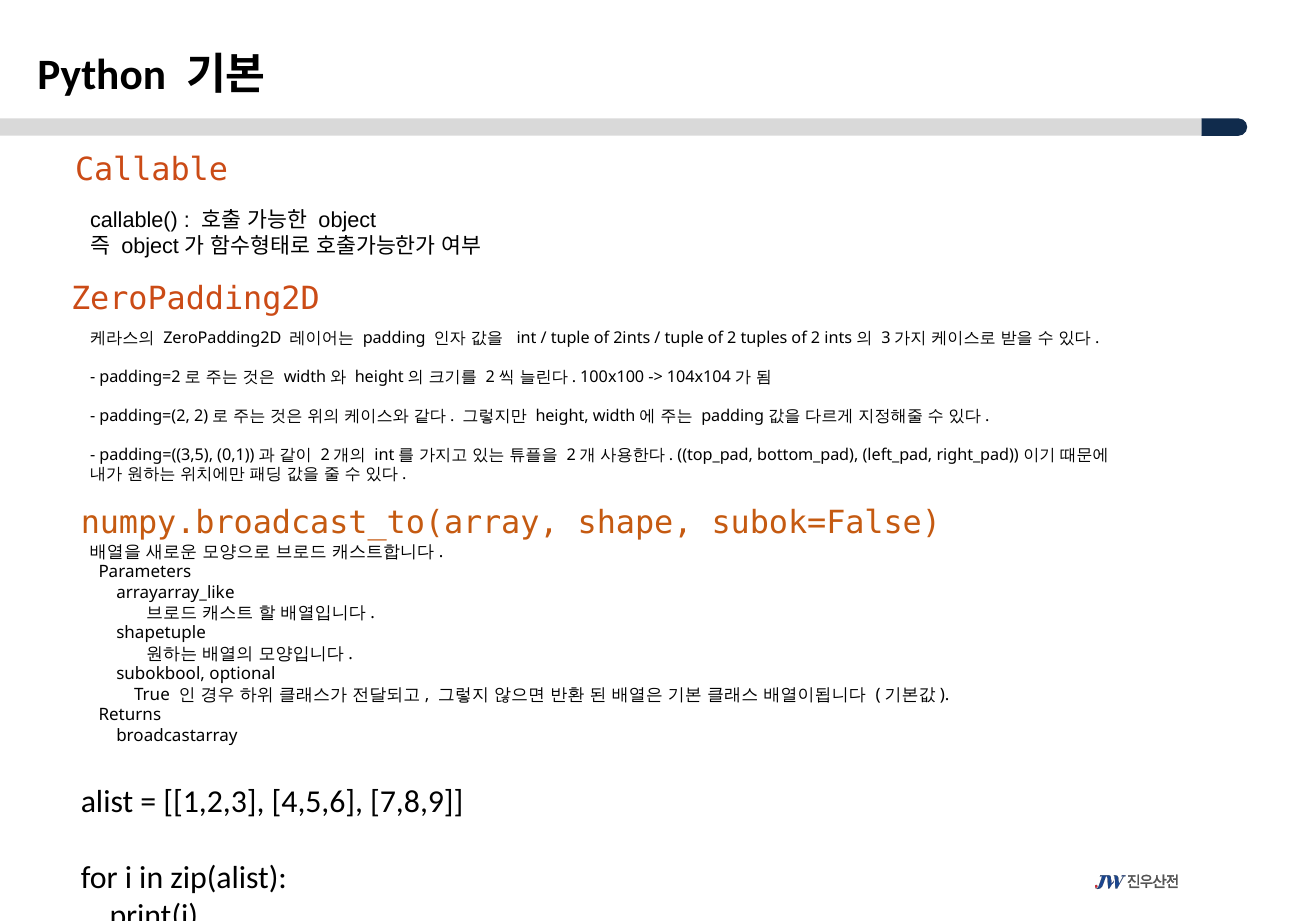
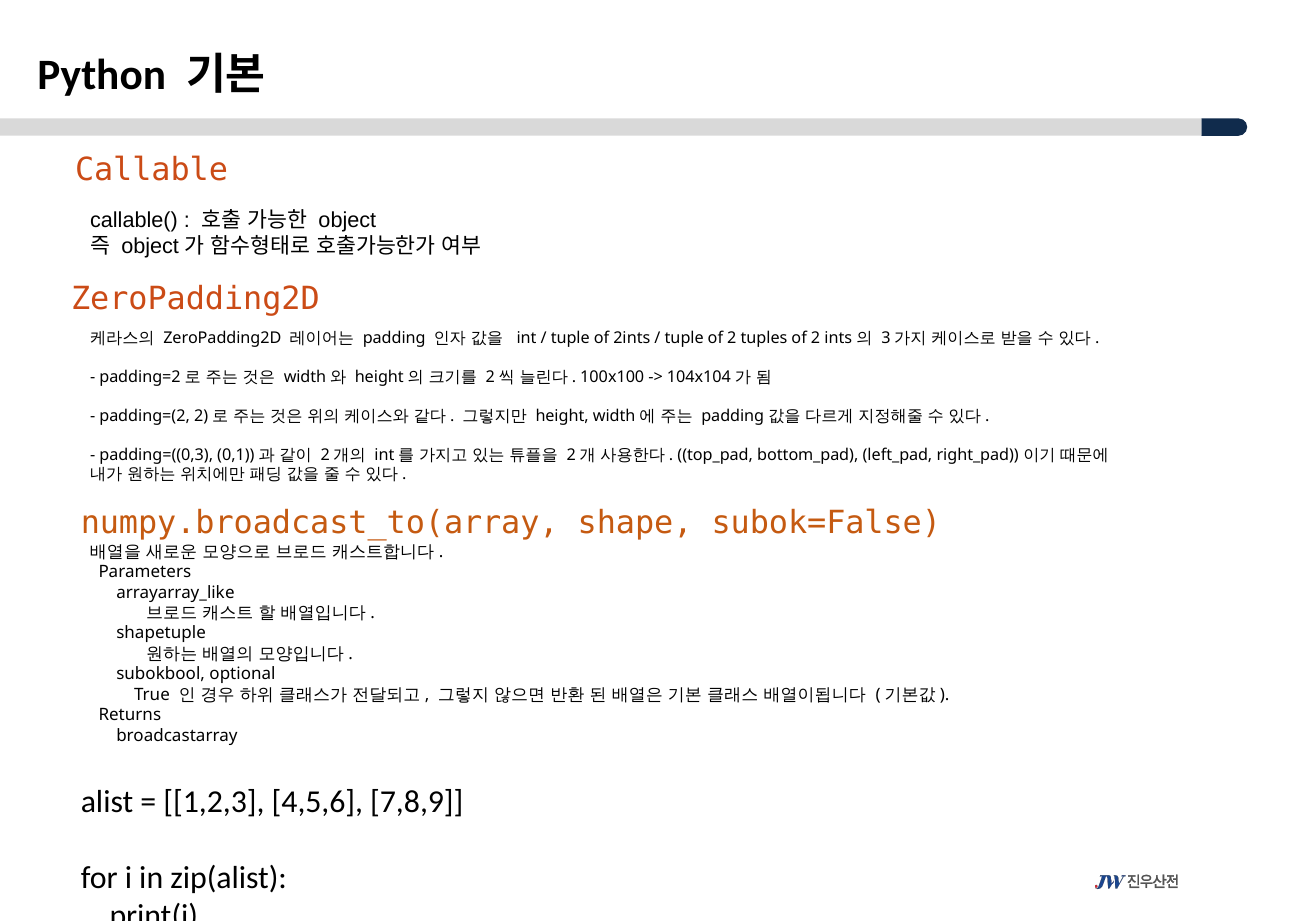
padding=((3,5: padding=((3,5 -> padding=((0,3 (156, 454)
